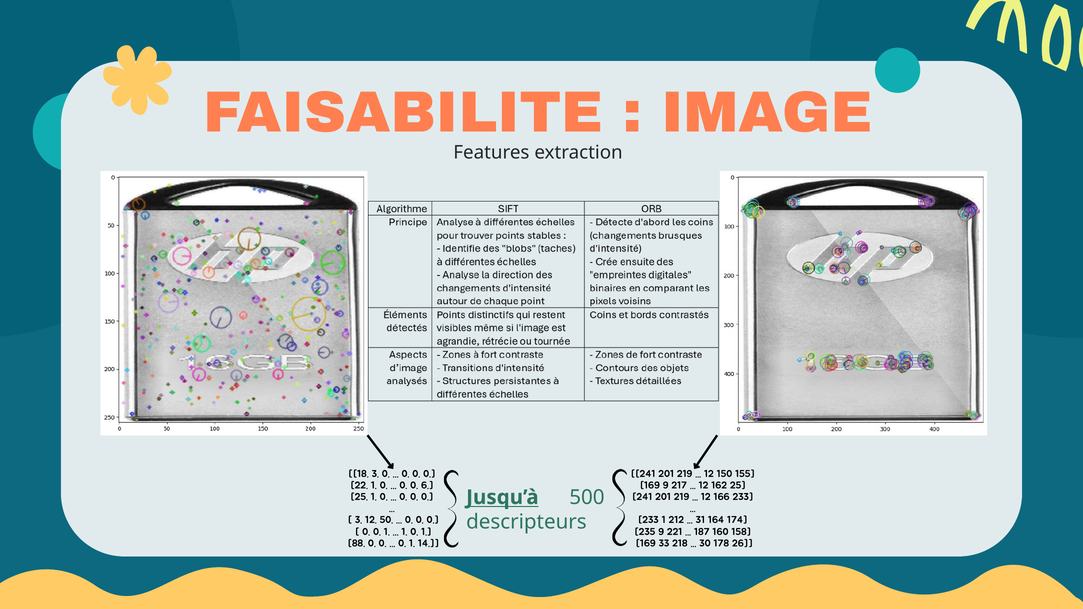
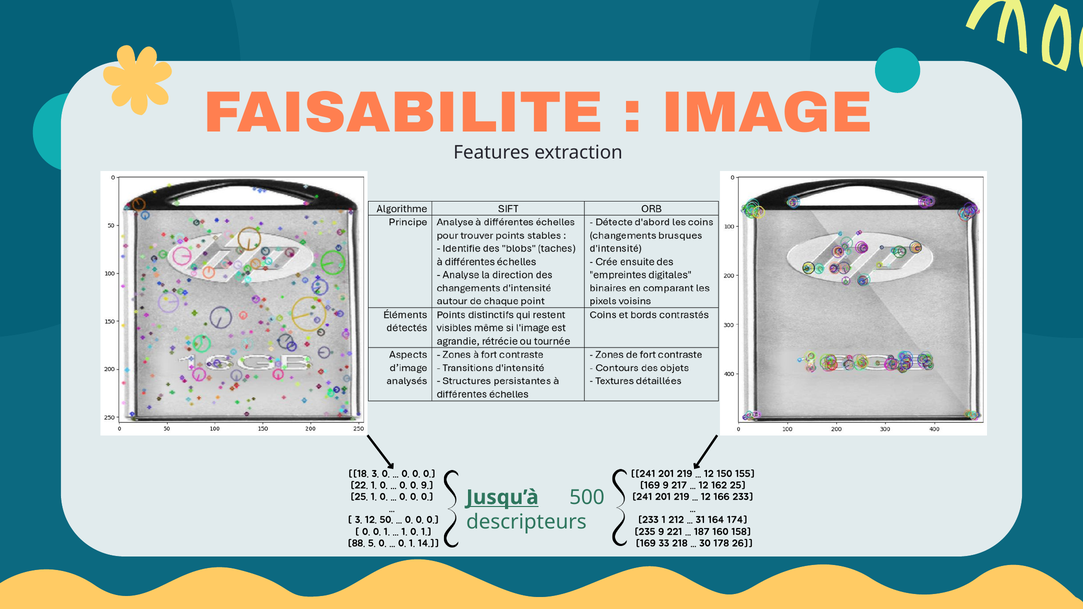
0 6: 6 -> 9 (427, 486)
88 0: 0 -> 5 (372, 544)
